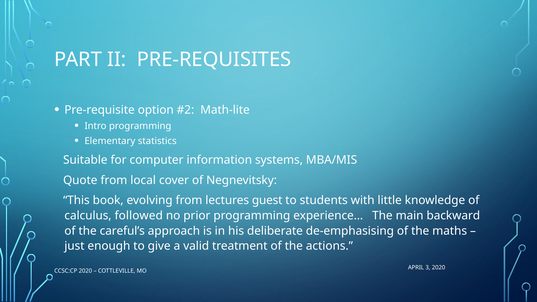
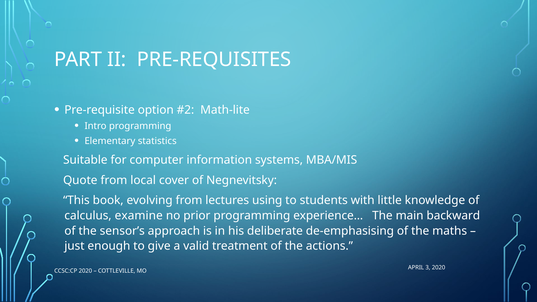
guest: guest -> using (267, 200)
followed: followed -> examine (139, 216)
careful’s: careful’s -> sensor’s (122, 231)
